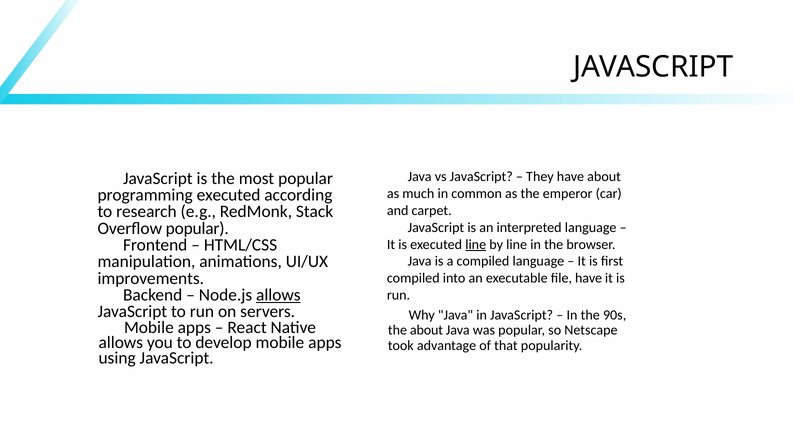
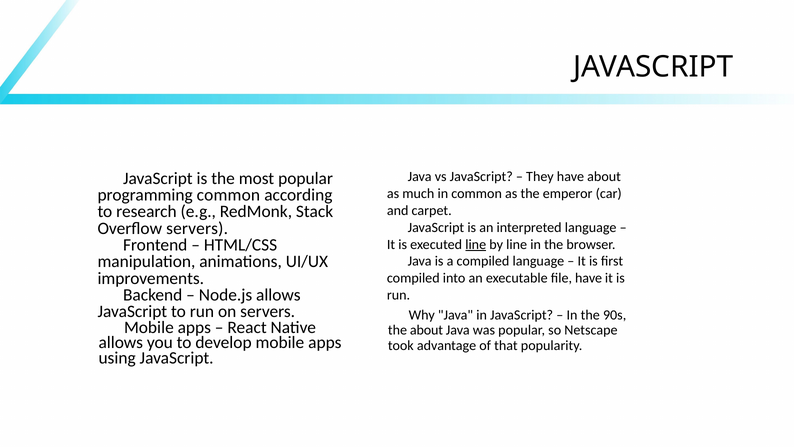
programming executed: executed -> common (228, 195)
Overflow popular: popular -> servers (197, 228)
allows underline: present -> none (278, 295)
